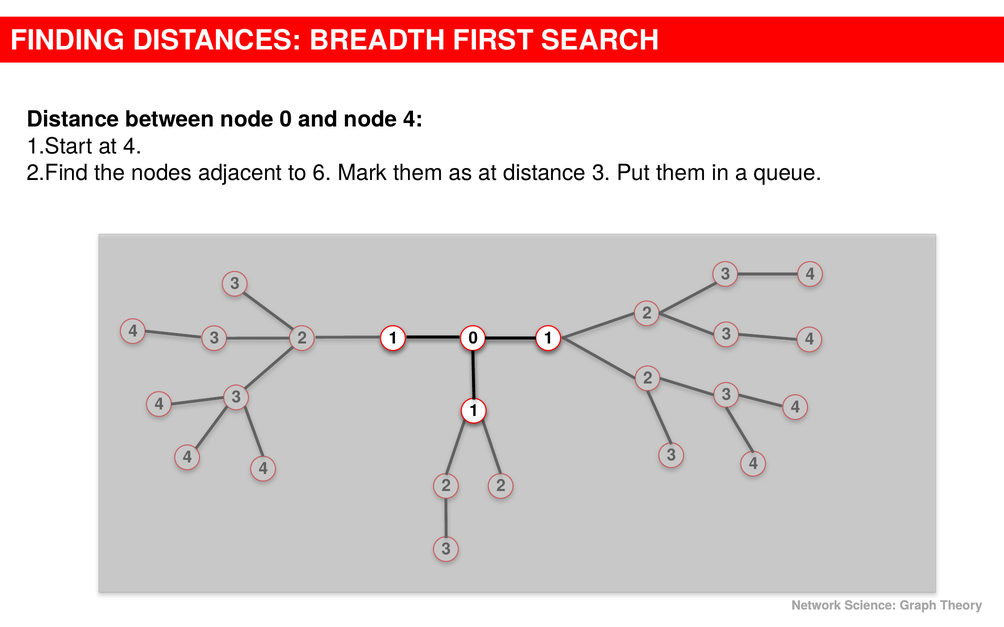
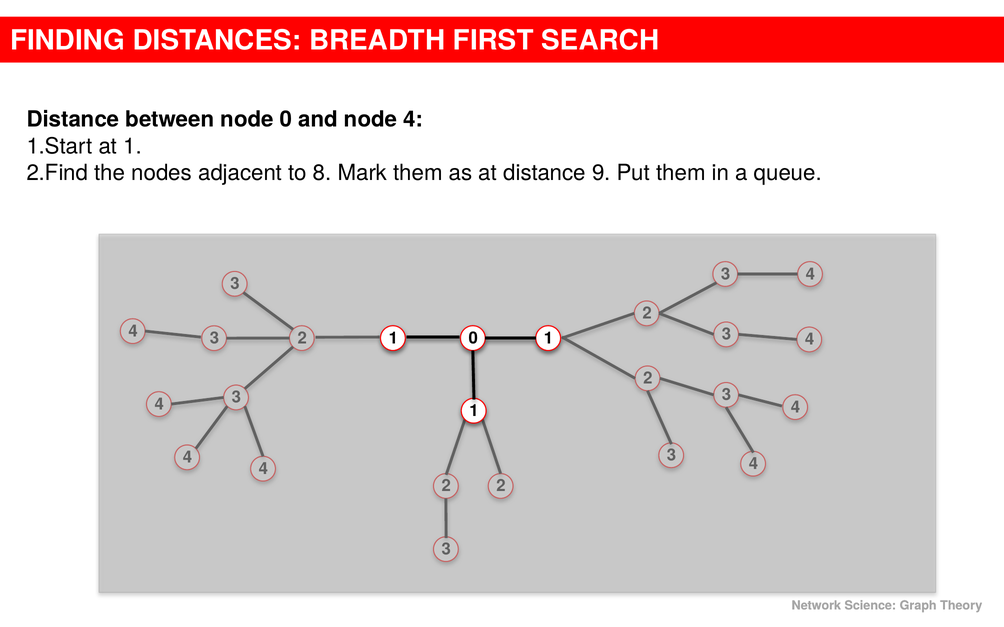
at 4: 4 -> 1 (133, 146)
6: 6 -> 8 (322, 173)
distance 3: 3 -> 9 (601, 173)
